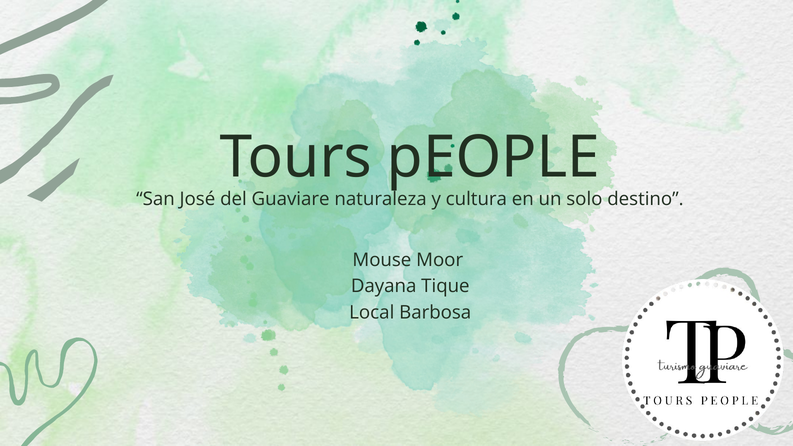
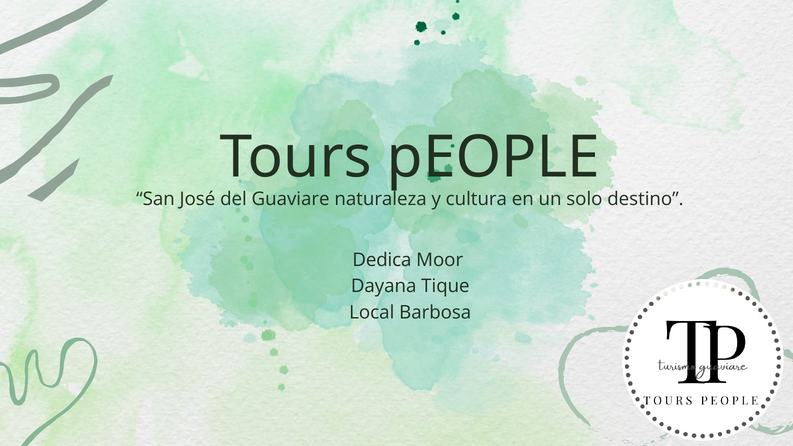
Mouse: Mouse -> Dedica (382, 260)
